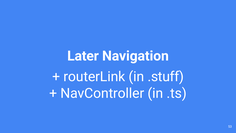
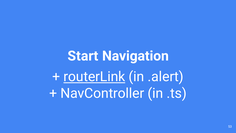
Later: Later -> Start (83, 56)
routerLink underline: none -> present (94, 77)
.stuff: .stuff -> .alert (166, 77)
